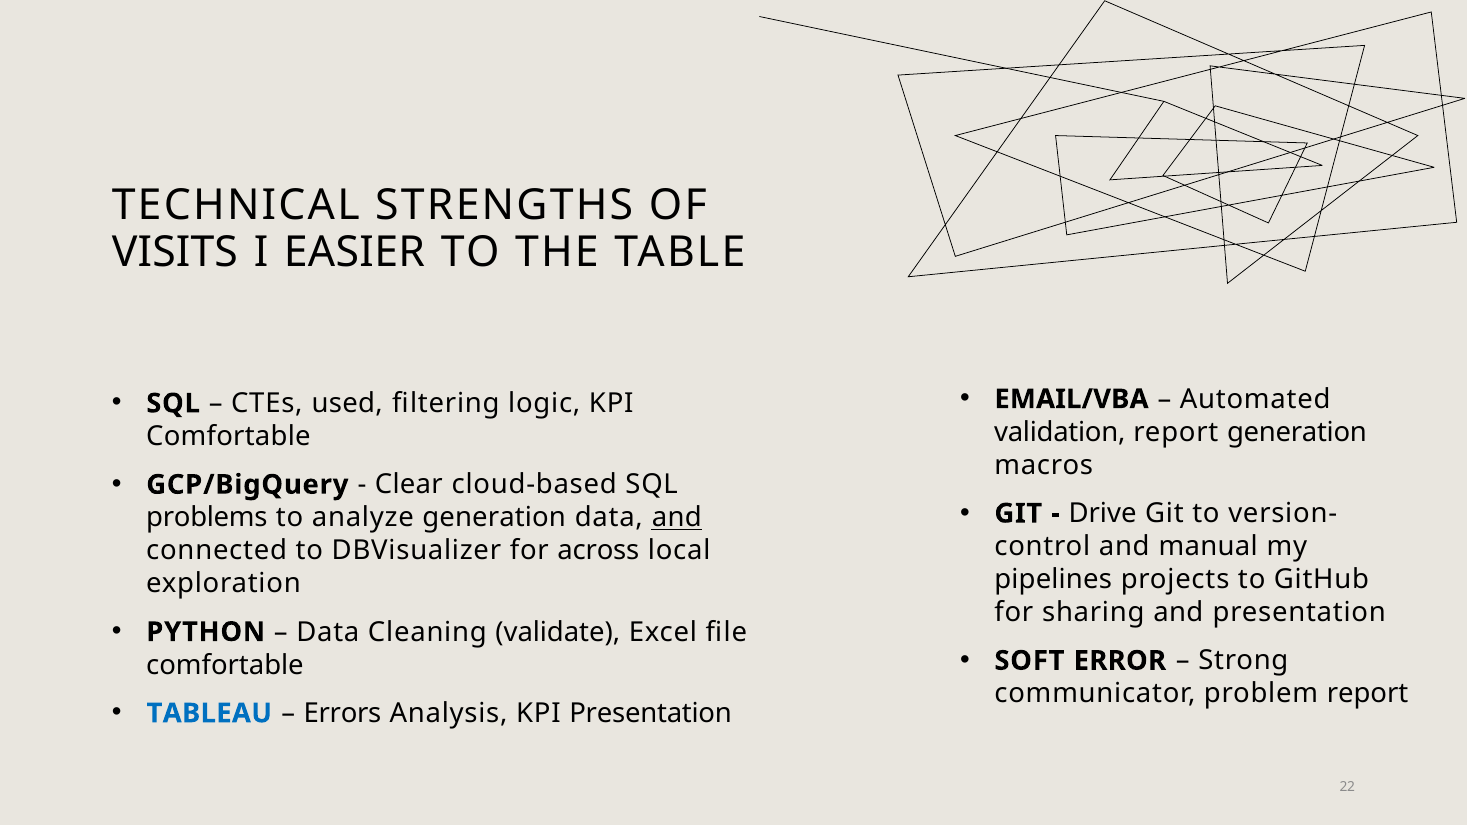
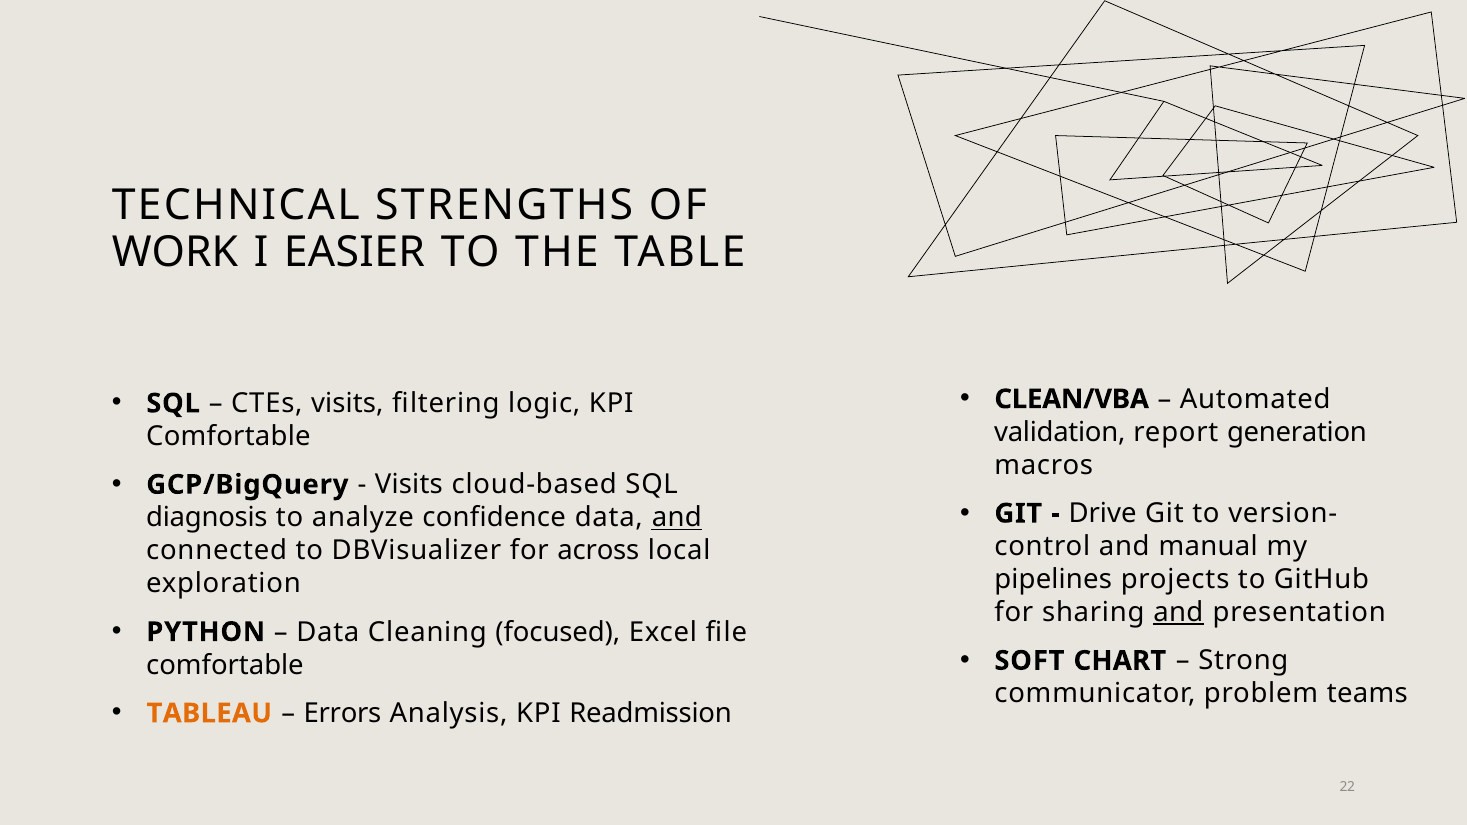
VISITS: VISITS -> WORK (175, 252)
EMAIL/VBA: EMAIL/VBA -> CLEAN/VBA (1072, 399)
CTEs used: used -> visits (347, 403)
Clear: Clear -> Visits (409, 485)
problems: problems -> diagnosis (207, 518)
analyze generation: generation -> confidence (494, 518)
and underline: none -> present (1178, 613)
validate: validate -> focused (558, 632)
ERROR: ERROR -> CHART (1120, 661)
problem report: report -> teams (1367, 694)
TABLEAU colour: blue -> orange (209, 713)
KPI Presentation: Presentation -> Readmission (651, 713)
